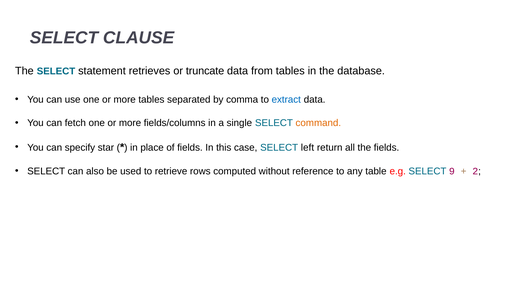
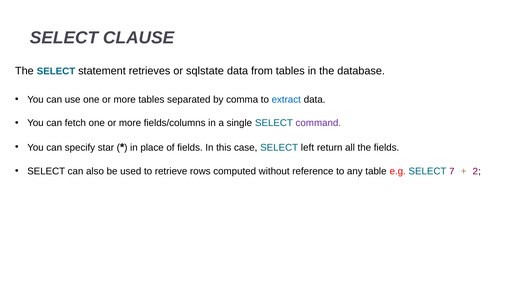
truncate: truncate -> sqlstate (205, 71)
command colour: orange -> purple (318, 123)
9: 9 -> 7 (452, 171)
